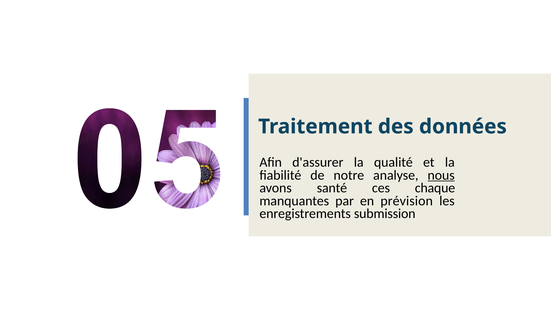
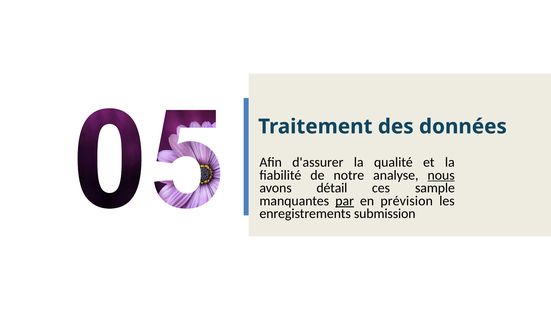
santé: santé -> détail (332, 188)
chaque: chaque -> sample (435, 188)
par underline: none -> present (345, 201)
